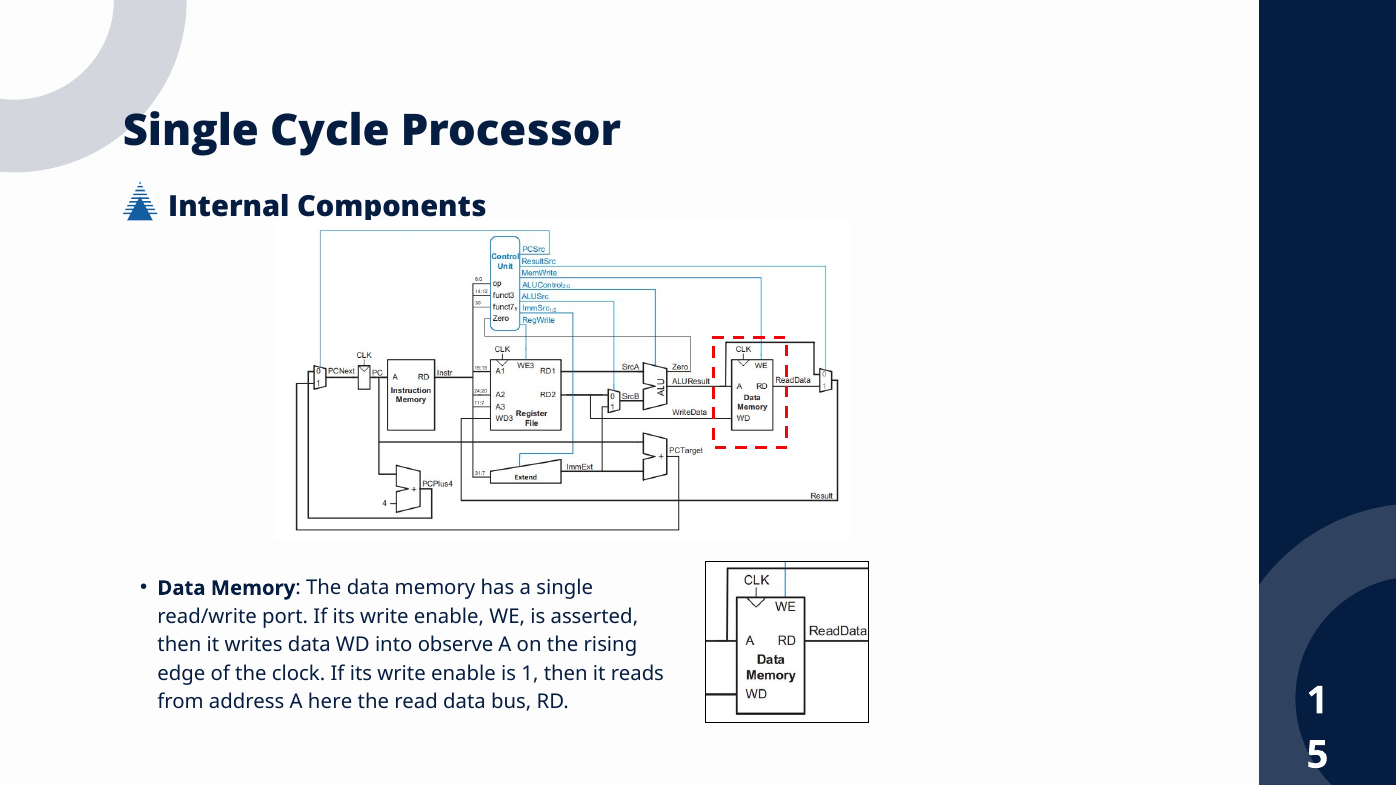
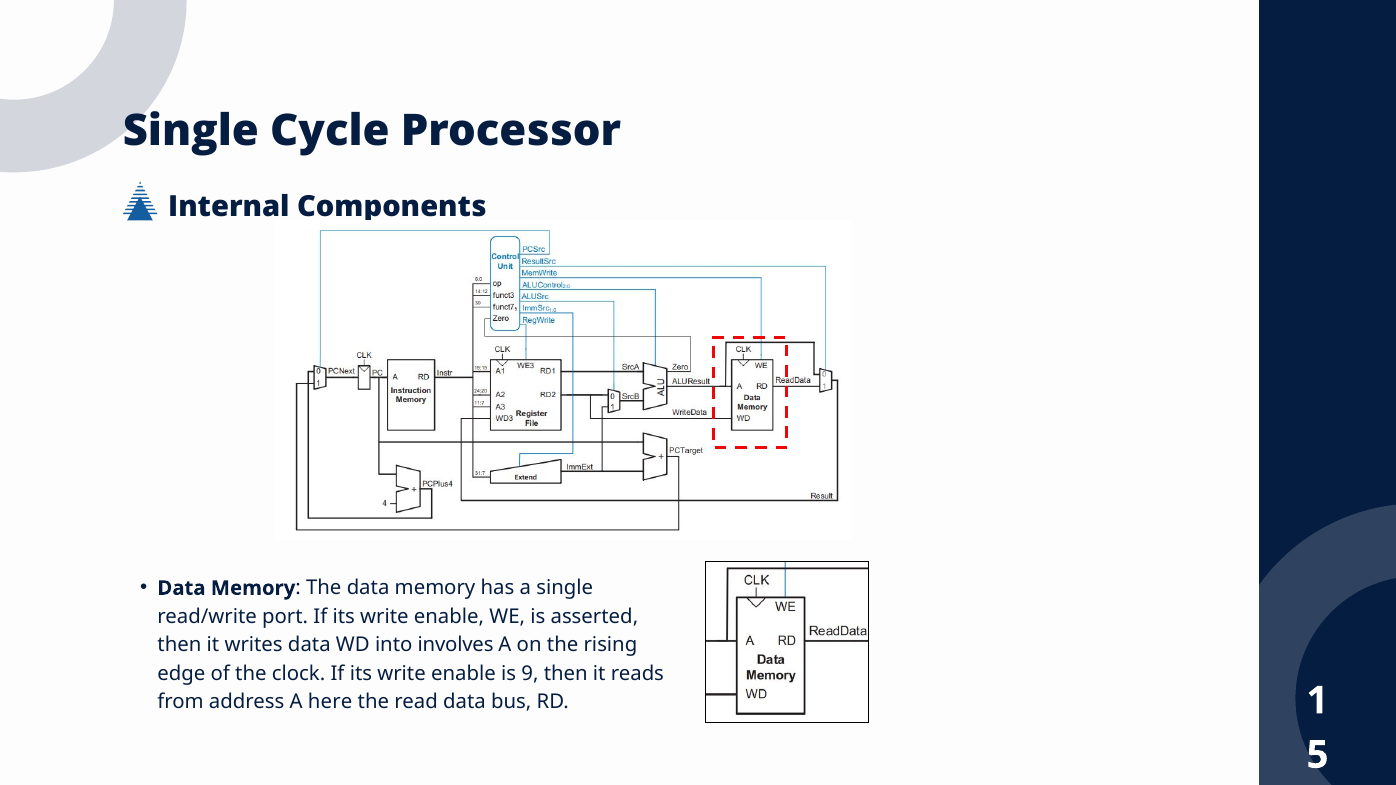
observe: observe -> involves (456, 645)
is 1: 1 -> 9 (530, 674)
